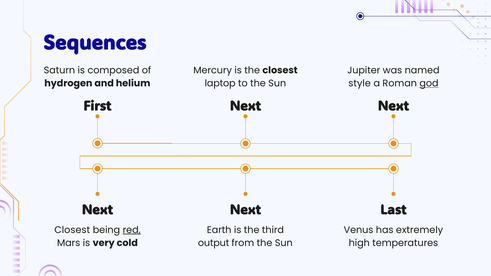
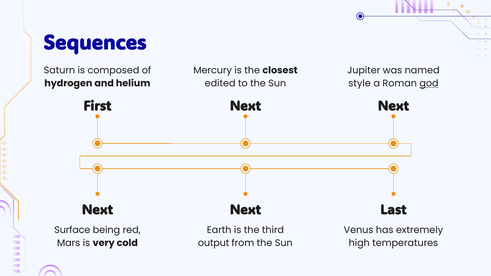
laptop: laptop -> edited (220, 83)
Closest: Closest -> Surface (72, 230)
red underline: present -> none (132, 230)
